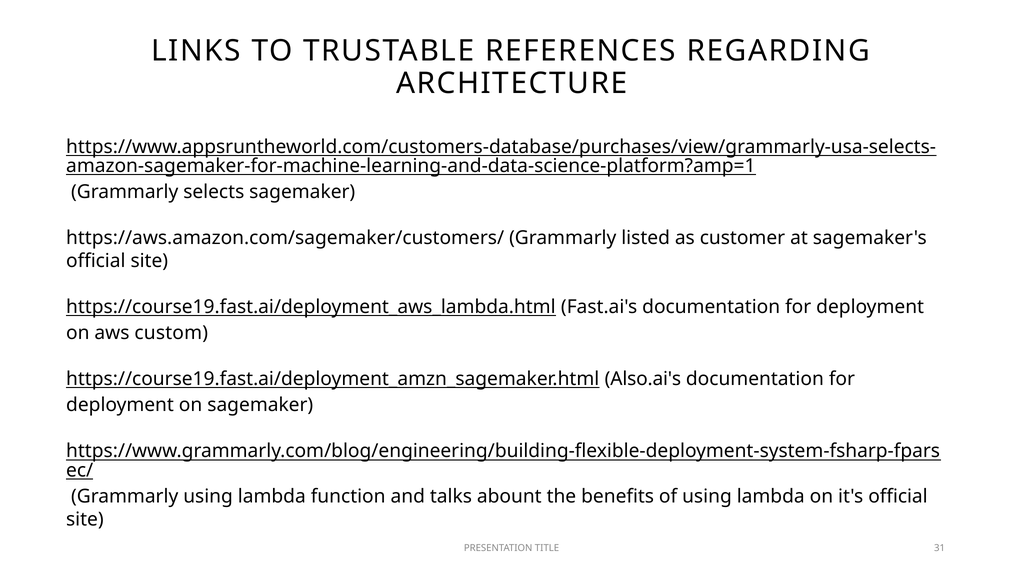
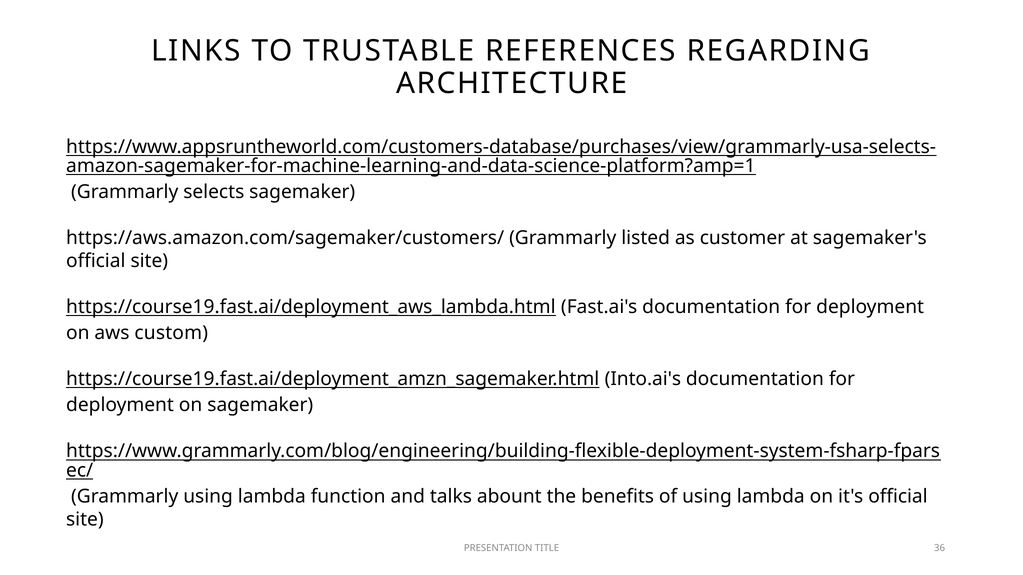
Also.ai's: Also.ai's -> Into.ai's (643, 379)
31: 31 -> 36 (940, 549)
